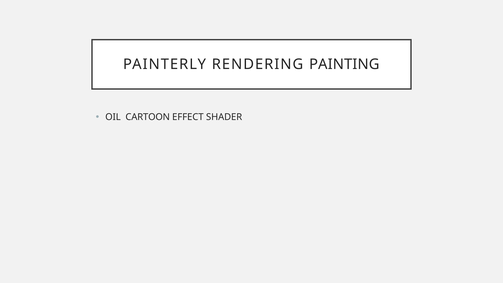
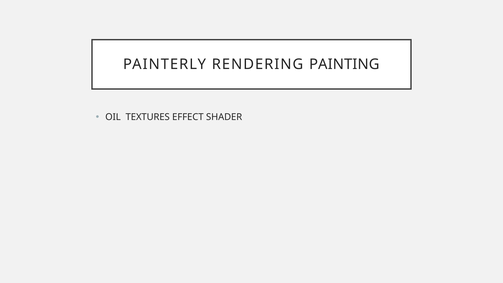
CARTOON: CARTOON -> TEXTURES (148, 117)
